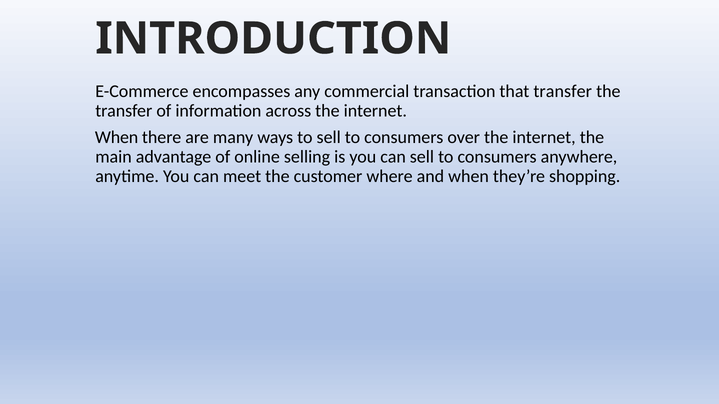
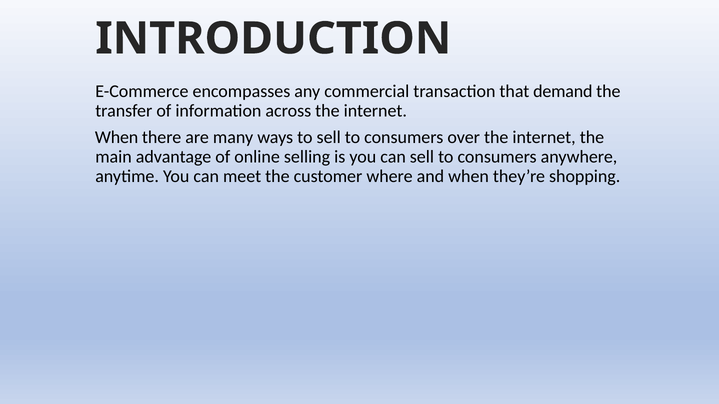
that transfer: transfer -> demand (563, 91)
